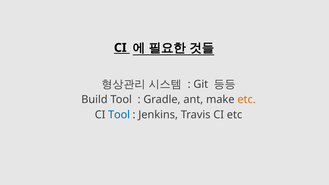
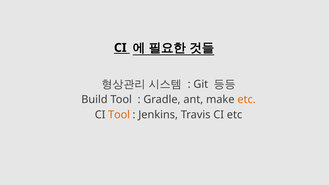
Tool colour: blue -> orange (119, 115)
